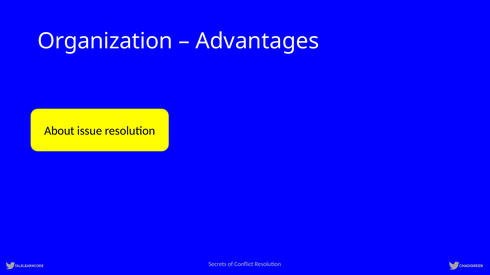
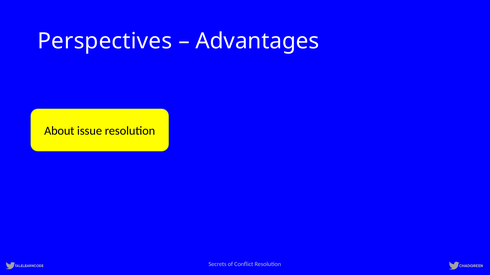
Organization: Organization -> Perspectives (105, 41)
